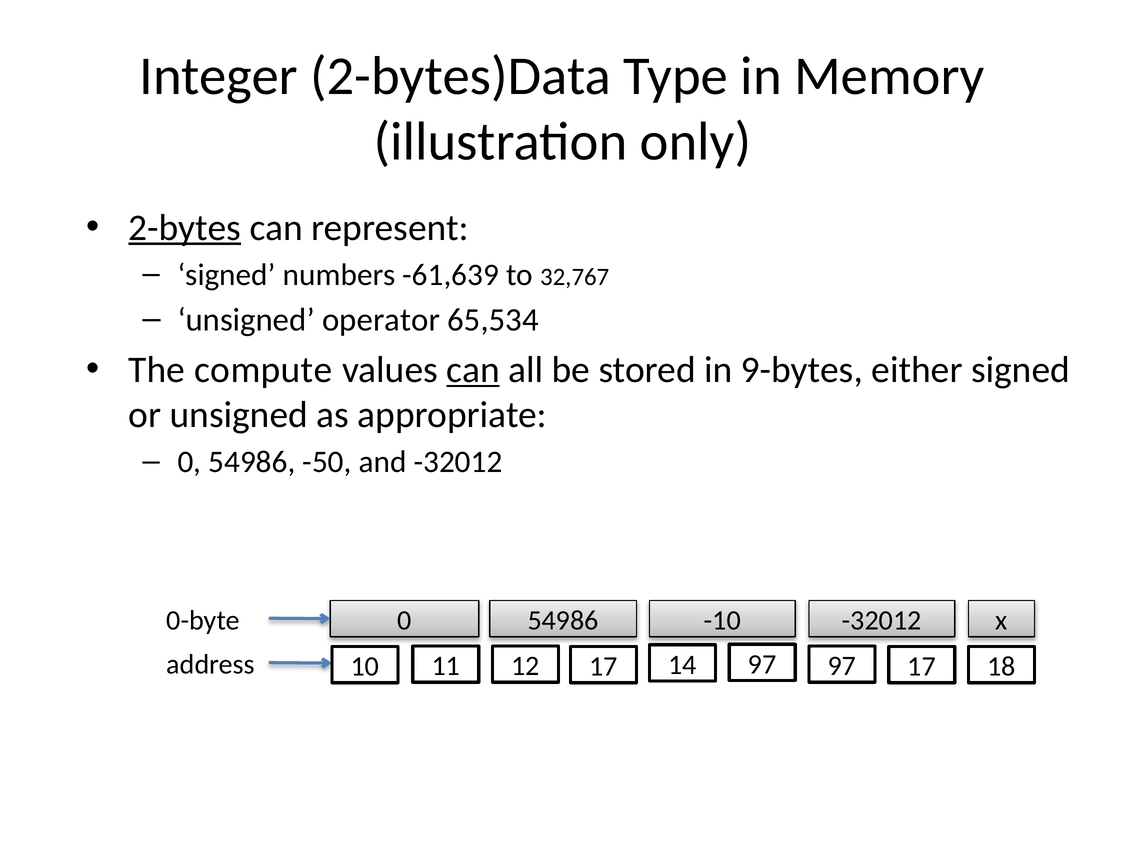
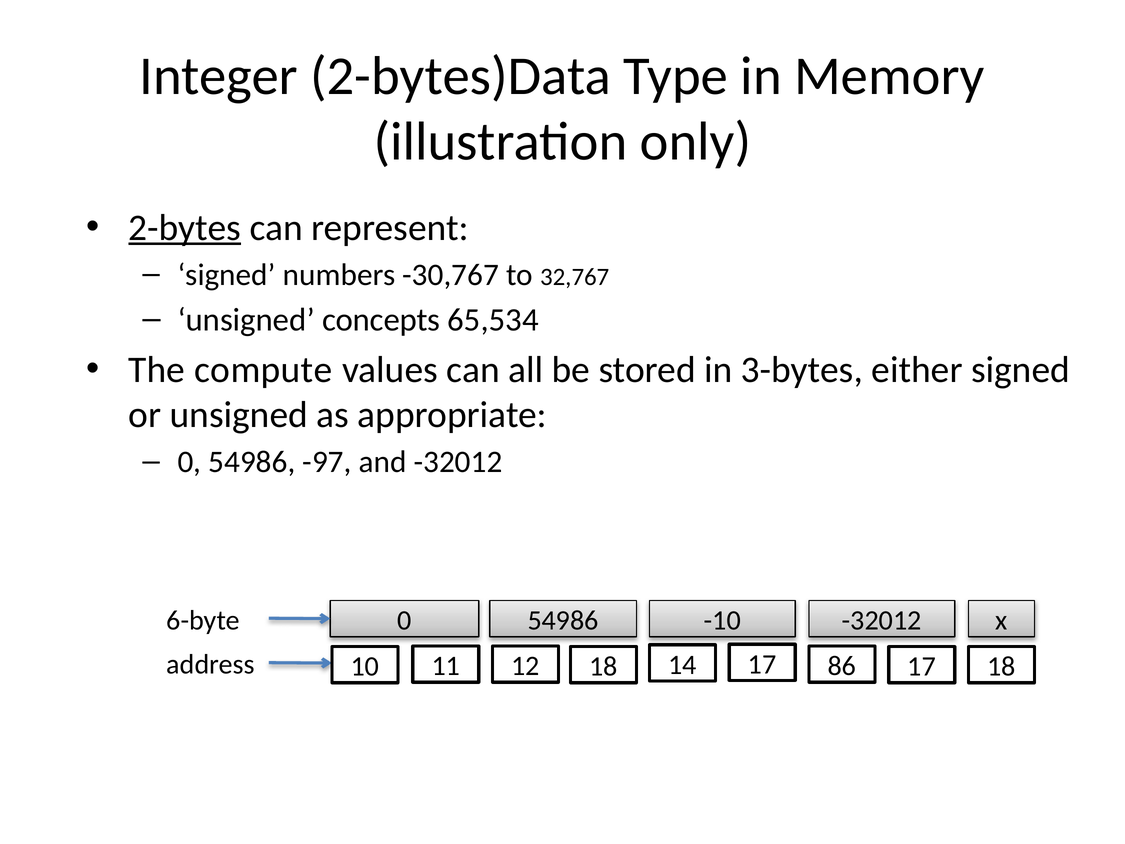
-61,639: -61,639 -> -30,767 (451, 275)
operator: operator -> concepts (381, 320)
can underline: present -> none (473, 370)
9-bytes: 9-bytes -> 3-bytes (802, 370)
-50: -50 -> -97 (327, 462)
0-byte: 0-byte -> 6-byte (203, 620)
address 97: 97 -> 86 (842, 666)
12 17: 17 -> 18 (603, 666)
14 97: 97 -> 17 (762, 664)
